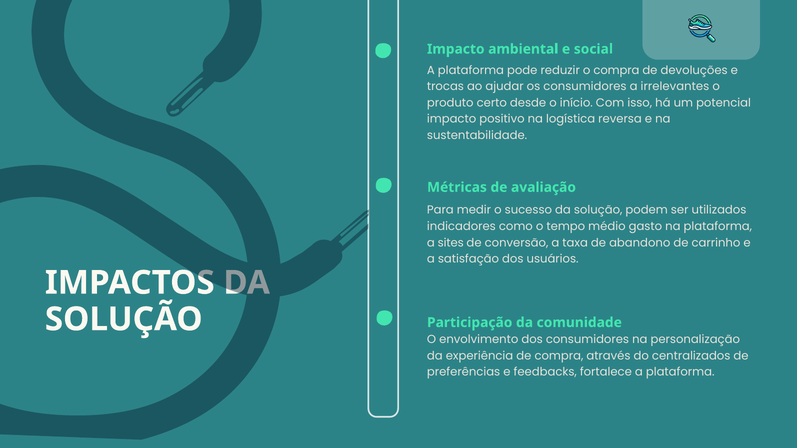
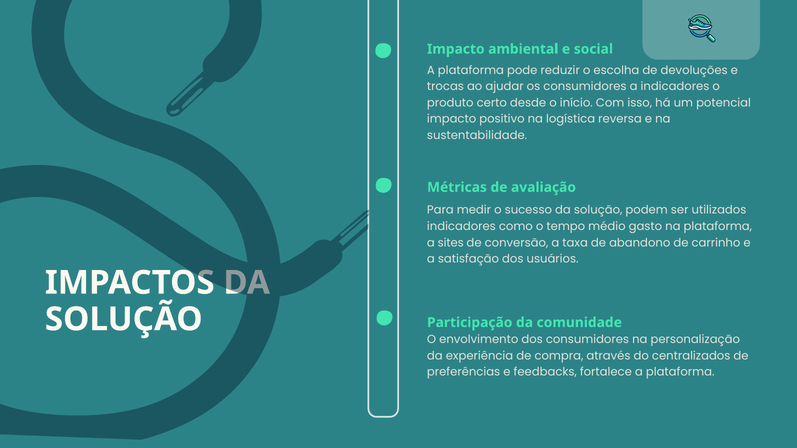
o compra: compra -> escolha (616, 70)
a irrelevantes: irrelevantes -> indicadores (675, 87)
